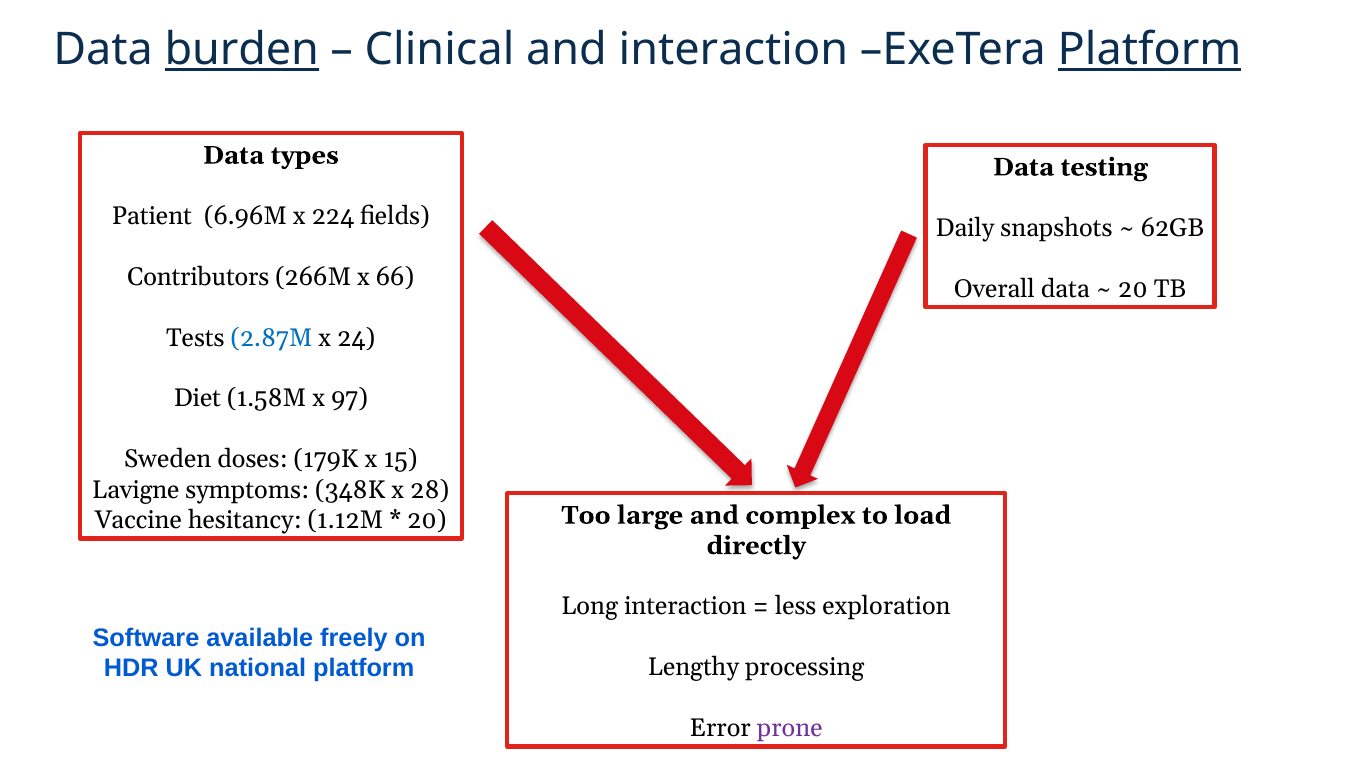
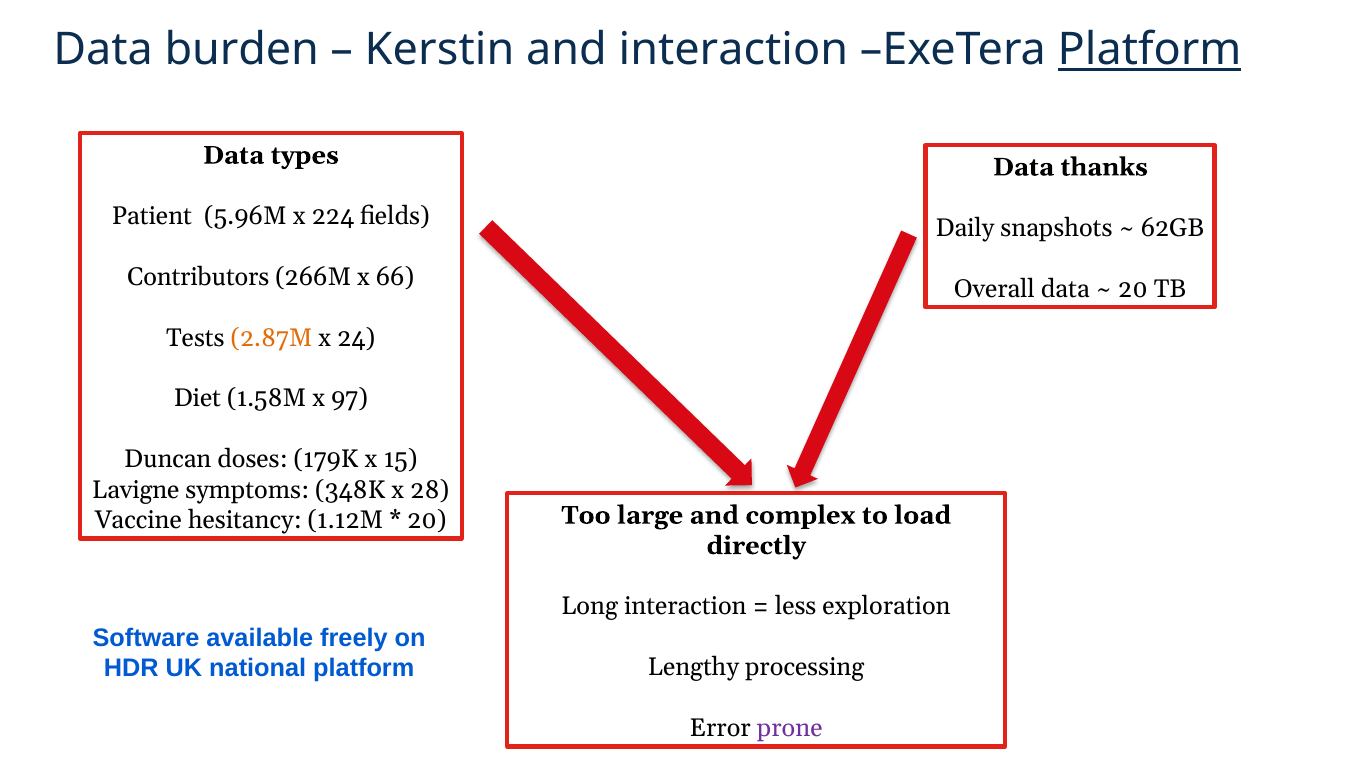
burden underline: present -> none (242, 50)
Clinical: Clinical -> Kerstin (440, 50)
testing: testing -> thanks (1104, 167)
6.96M: 6.96M -> 5.96M (245, 216)
2.87M colour: blue -> orange (271, 337)
Sweden: Sweden -> Duncan (168, 459)
